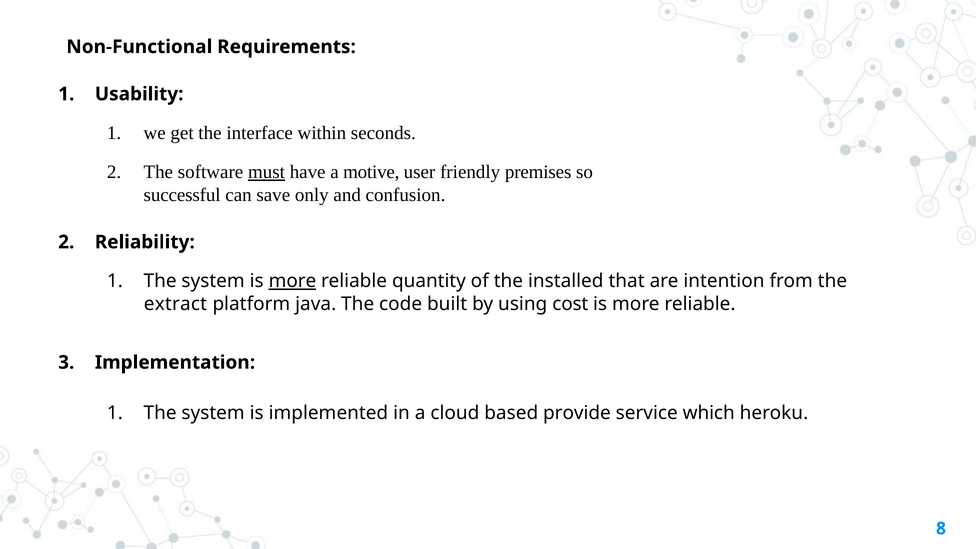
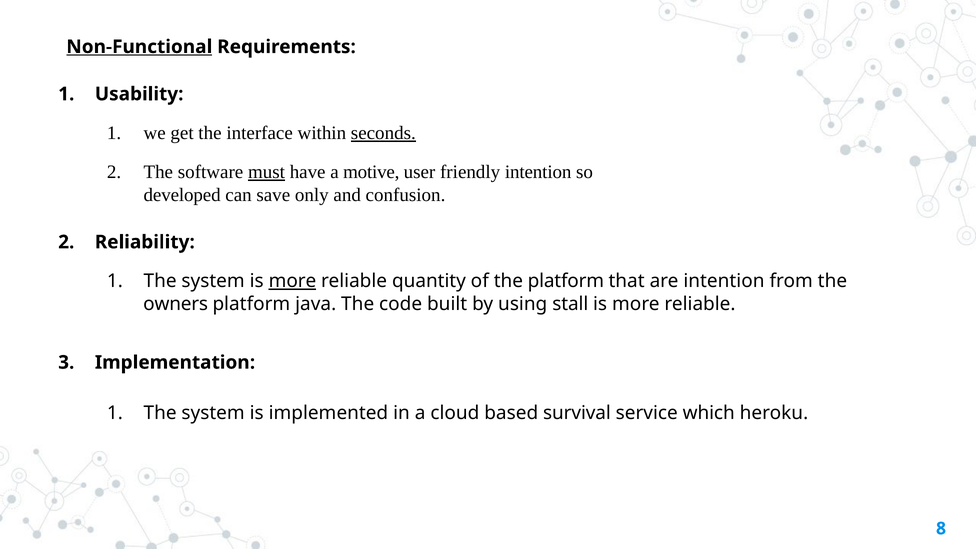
Non-Functional underline: none -> present (139, 47)
seconds underline: none -> present (383, 133)
friendly premises: premises -> intention (538, 172)
successful: successful -> developed (182, 195)
the installed: installed -> platform (566, 281)
extract: extract -> owners (176, 304)
cost: cost -> stall (570, 304)
provide: provide -> survival (577, 413)
